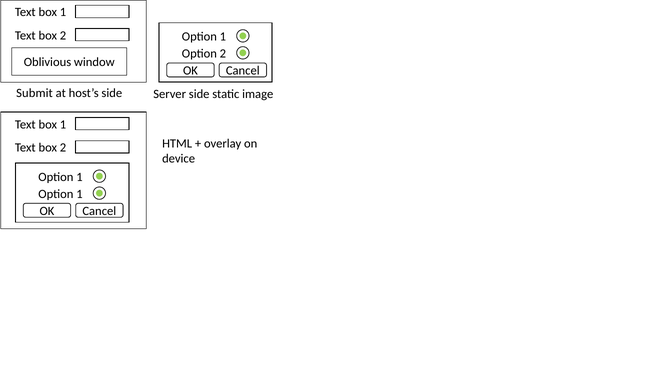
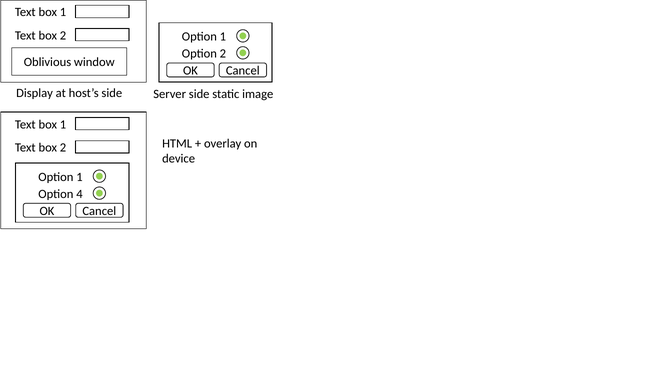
Submit: Submit -> Display (35, 93)
1: 1 -> 4 (79, 194)
